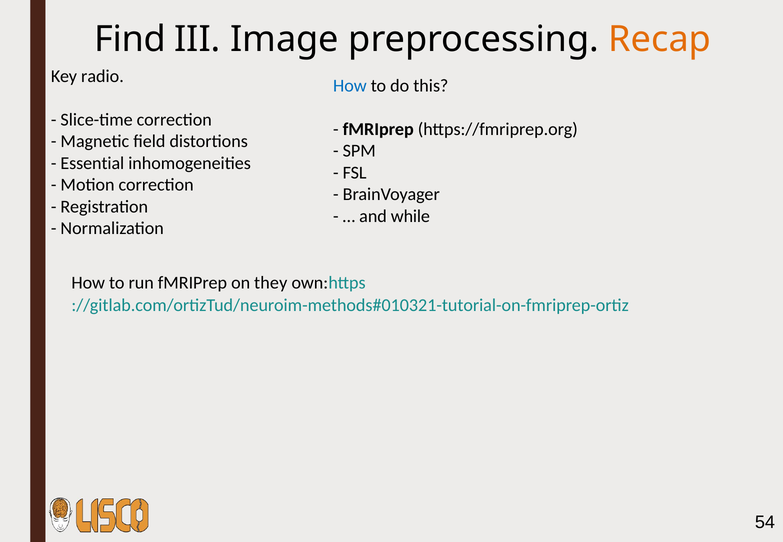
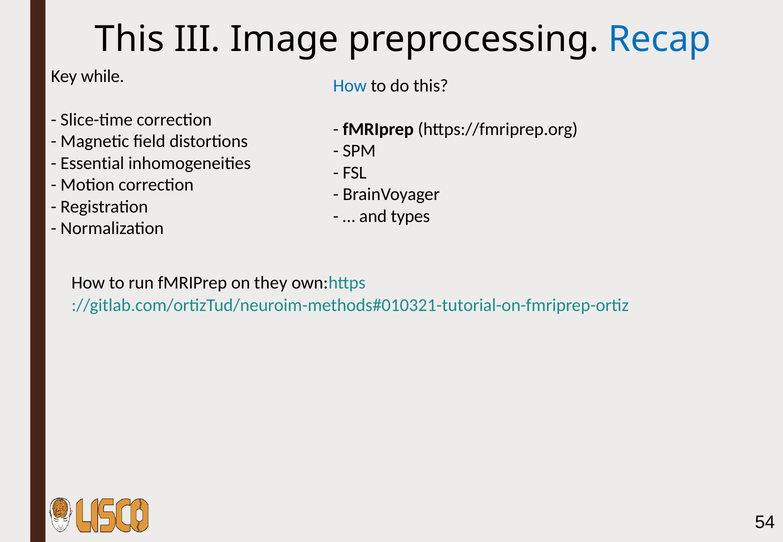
Find: Find -> This (130, 40)
Recap colour: orange -> blue (660, 40)
radio: radio -> while (103, 76)
while: while -> types (410, 216)
